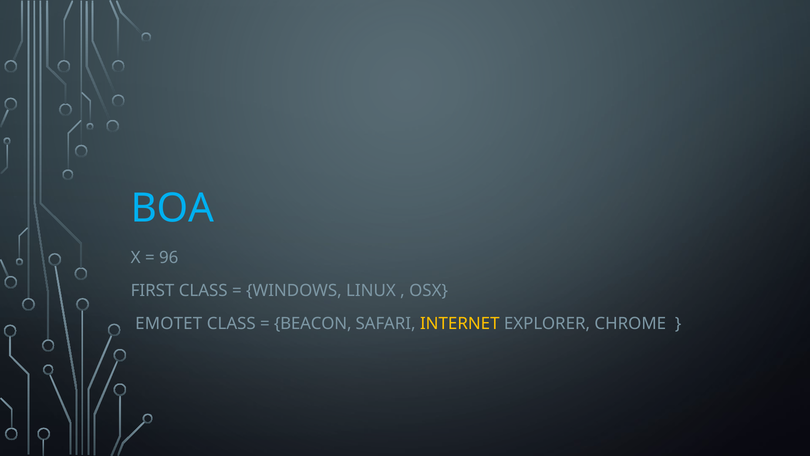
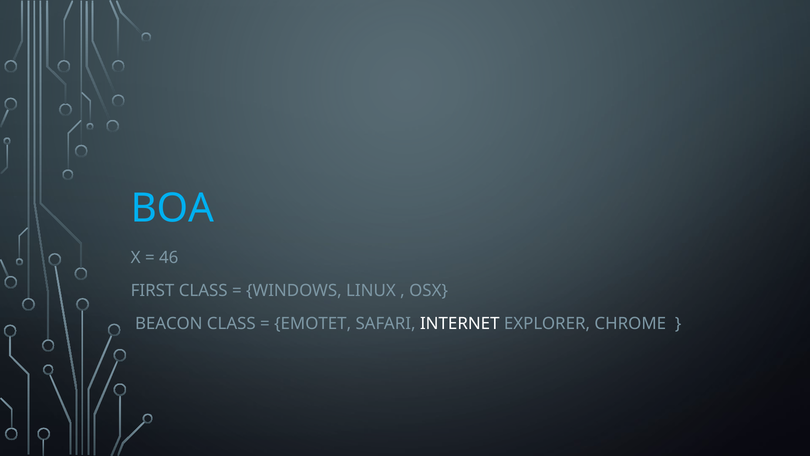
96: 96 -> 46 (169, 258)
EMOTET: EMOTET -> BEACON (169, 323)
BEACON: BEACON -> EMOTET (313, 323)
INTERNET colour: yellow -> white (460, 323)
